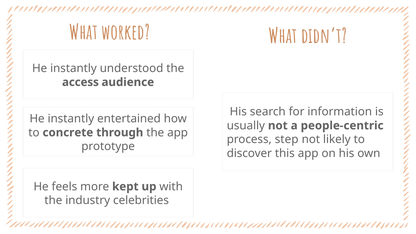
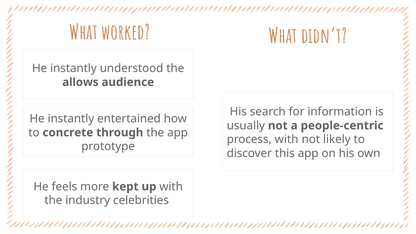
access: access -> allows (80, 82)
process step: step -> with (287, 139)
